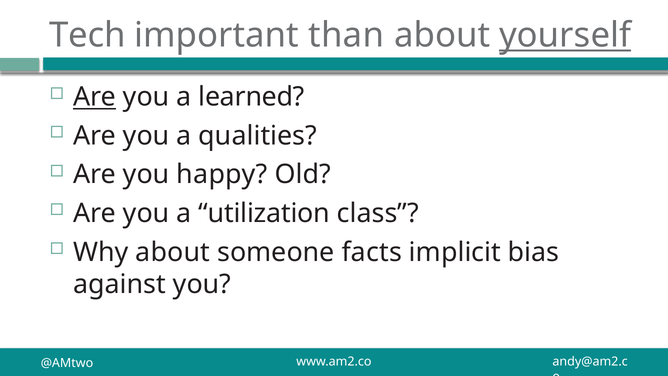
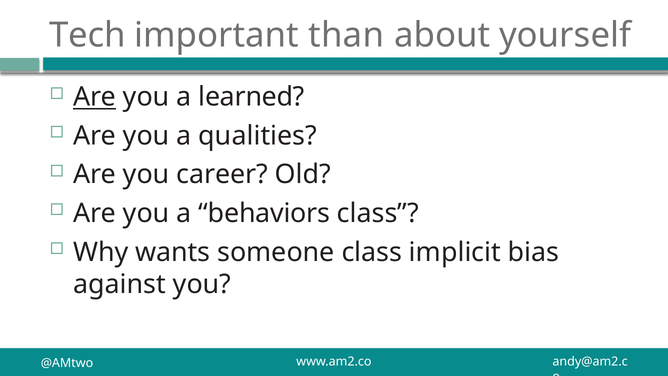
yourself underline: present -> none (565, 35)
happy: happy -> career (222, 174)
utilization: utilization -> behaviors (264, 213)
Why about: about -> wants (173, 252)
someone facts: facts -> class (372, 252)
